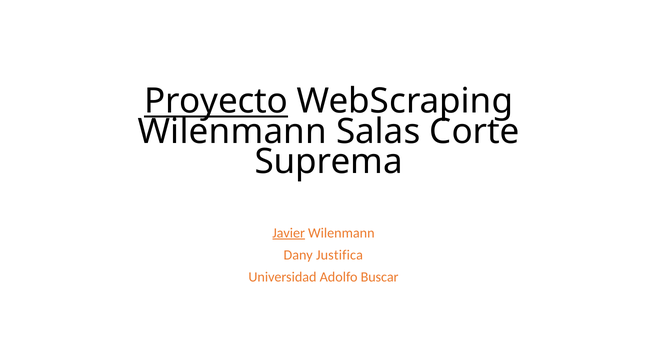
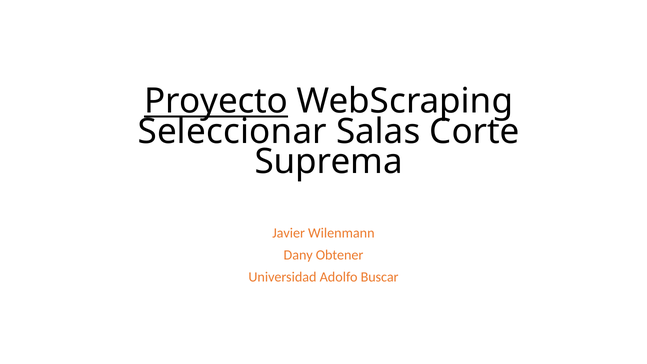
Wilenmann: Wilenmann -> Seleccionar (232, 132)
Javier underline: present -> none (289, 233)
Justifica: Justifica -> Obtener (340, 255)
